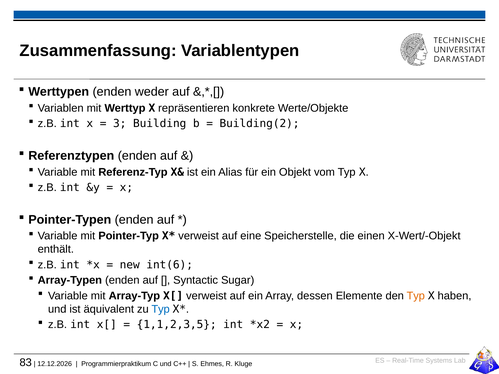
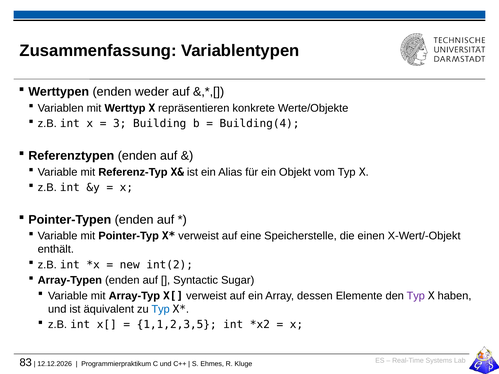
Building(2: Building(2 -> Building(4 (260, 124)
int(6: int(6 -> int(2 (170, 265)
Typ colour: orange -> purple (416, 296)
